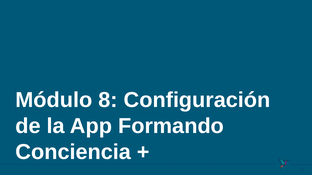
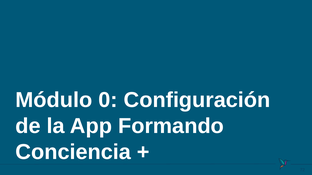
8: 8 -> 0 (108, 100)
